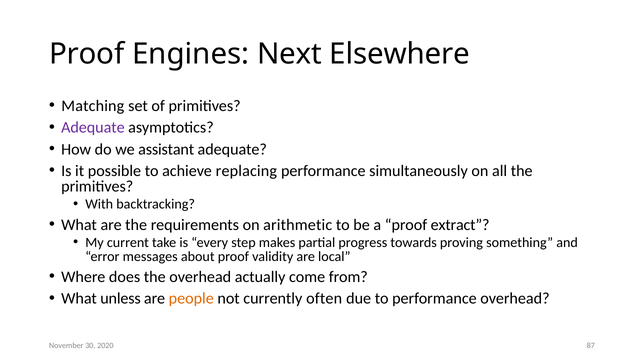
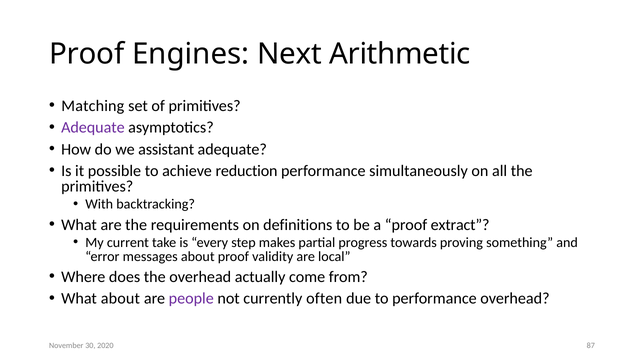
Elsewhere: Elsewhere -> Arithmetic (400, 54)
replacing: replacing -> reduction (247, 171)
arithmetic: arithmetic -> definitions (298, 225)
What unless: unless -> about (120, 299)
people colour: orange -> purple (191, 299)
